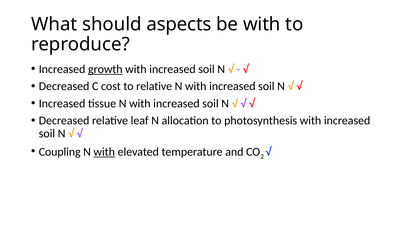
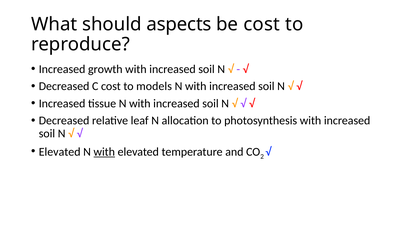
be with: with -> cost (262, 24)
growth underline: present -> none (105, 69)
to relative: relative -> models (154, 86)
Coupling: Coupling -> Elevated (60, 152)
